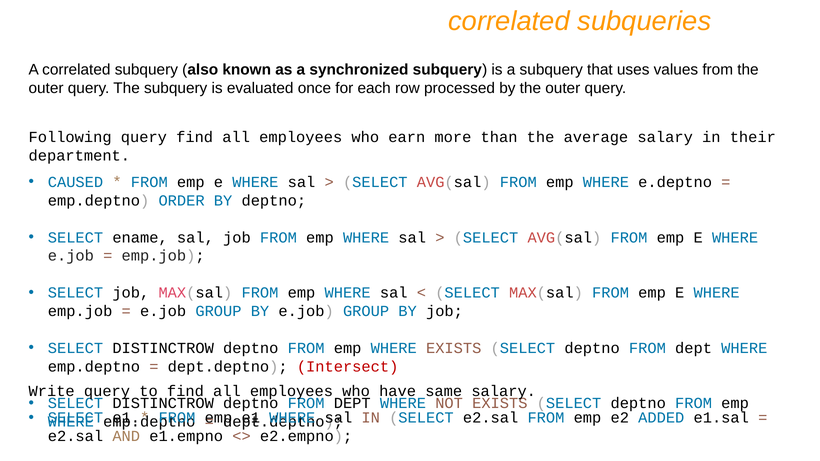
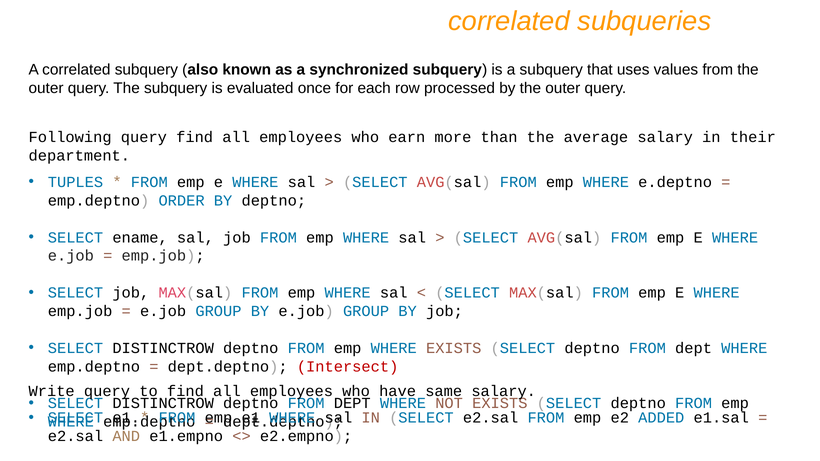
CAUSED: CAUSED -> TUPLES (75, 182)
